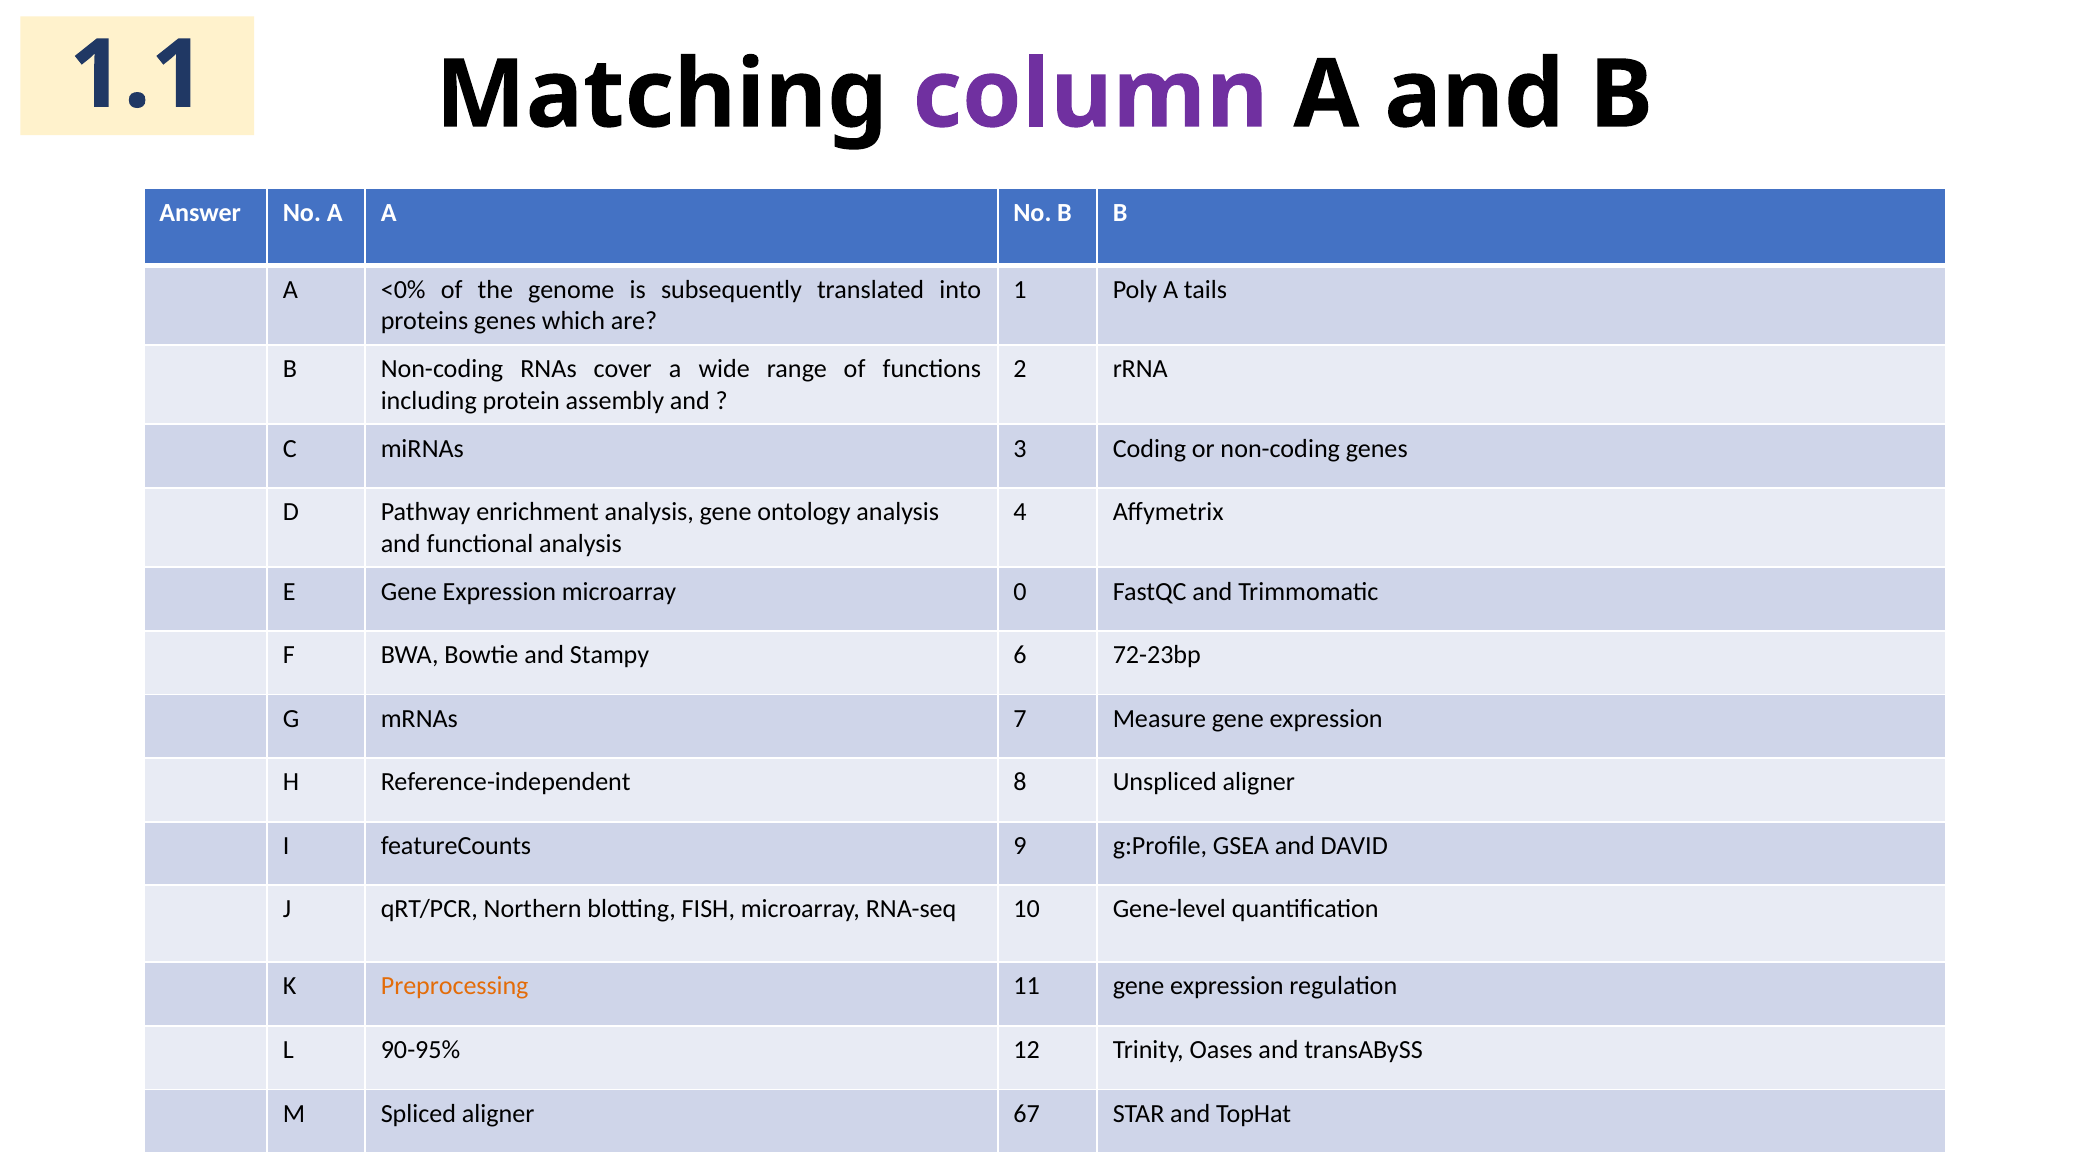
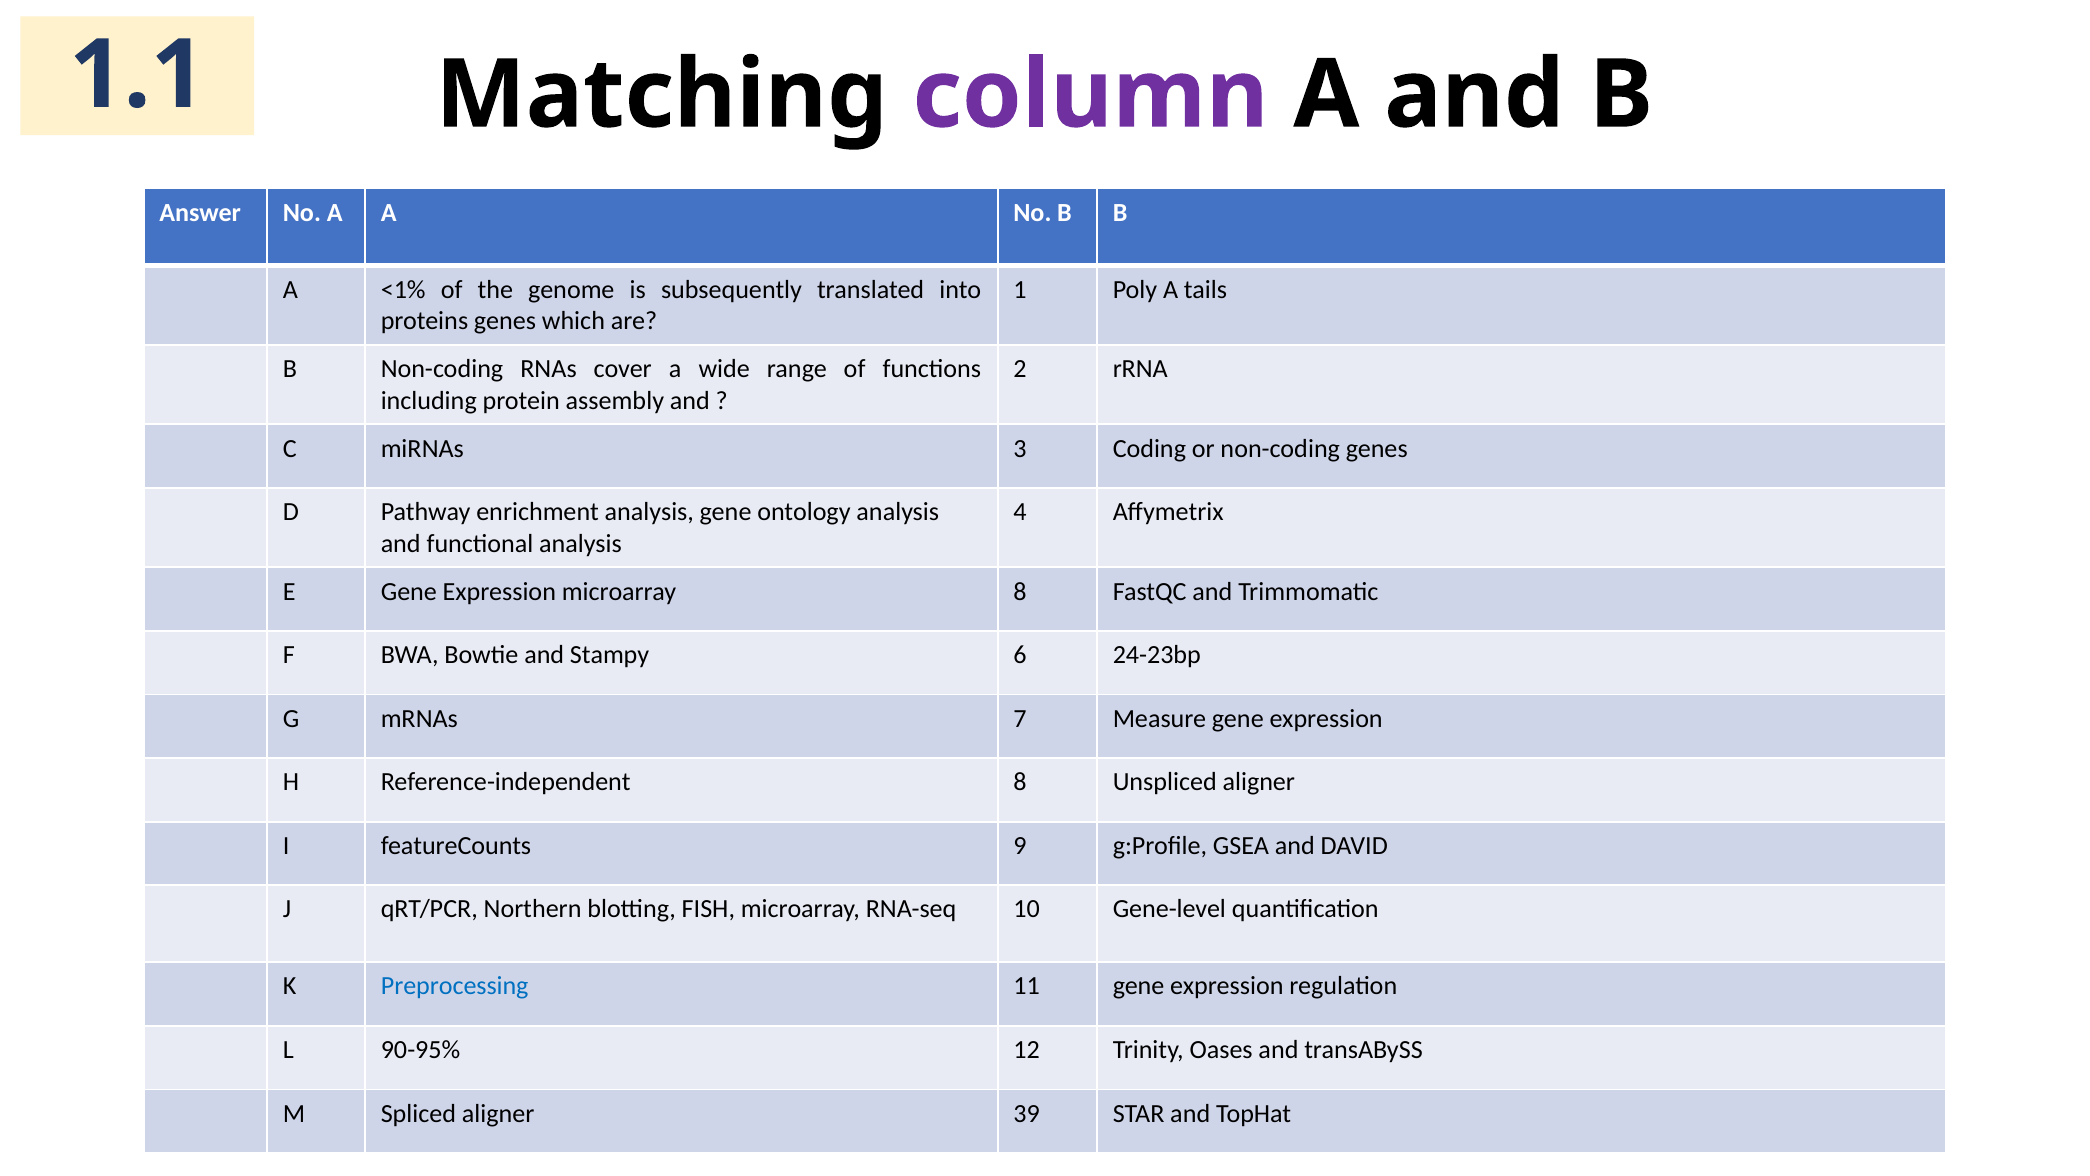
<0%: <0% -> <1% (403, 289)
microarray 0: 0 -> 8 (1020, 591)
72-23bp: 72-23bp -> 24-23bp (1157, 655)
Preprocessing colour: orange -> blue (455, 986)
67: 67 -> 39 (1027, 1113)
